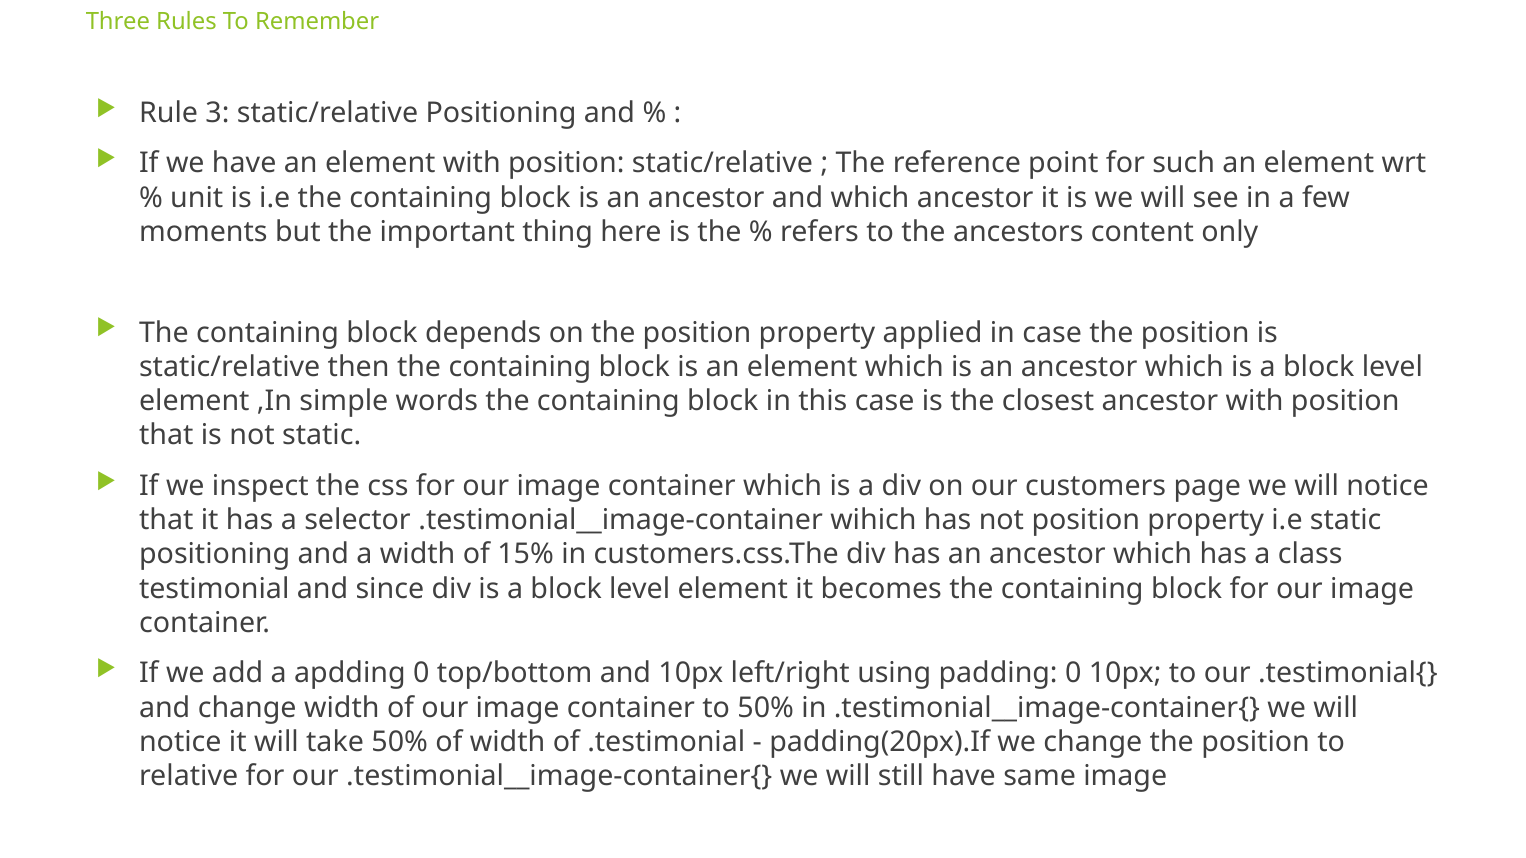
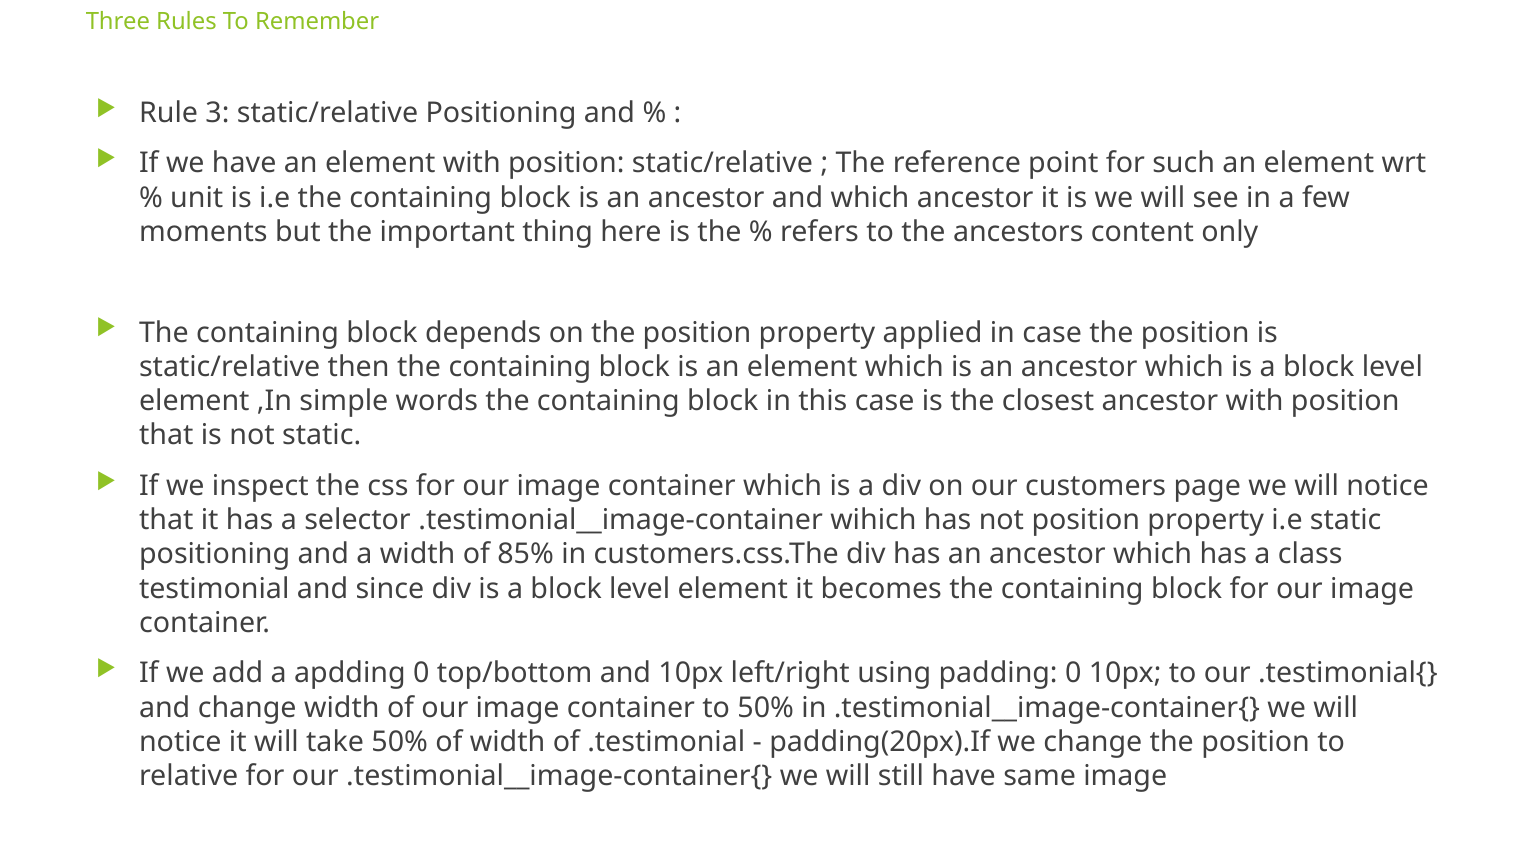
15%: 15% -> 85% (526, 555)
